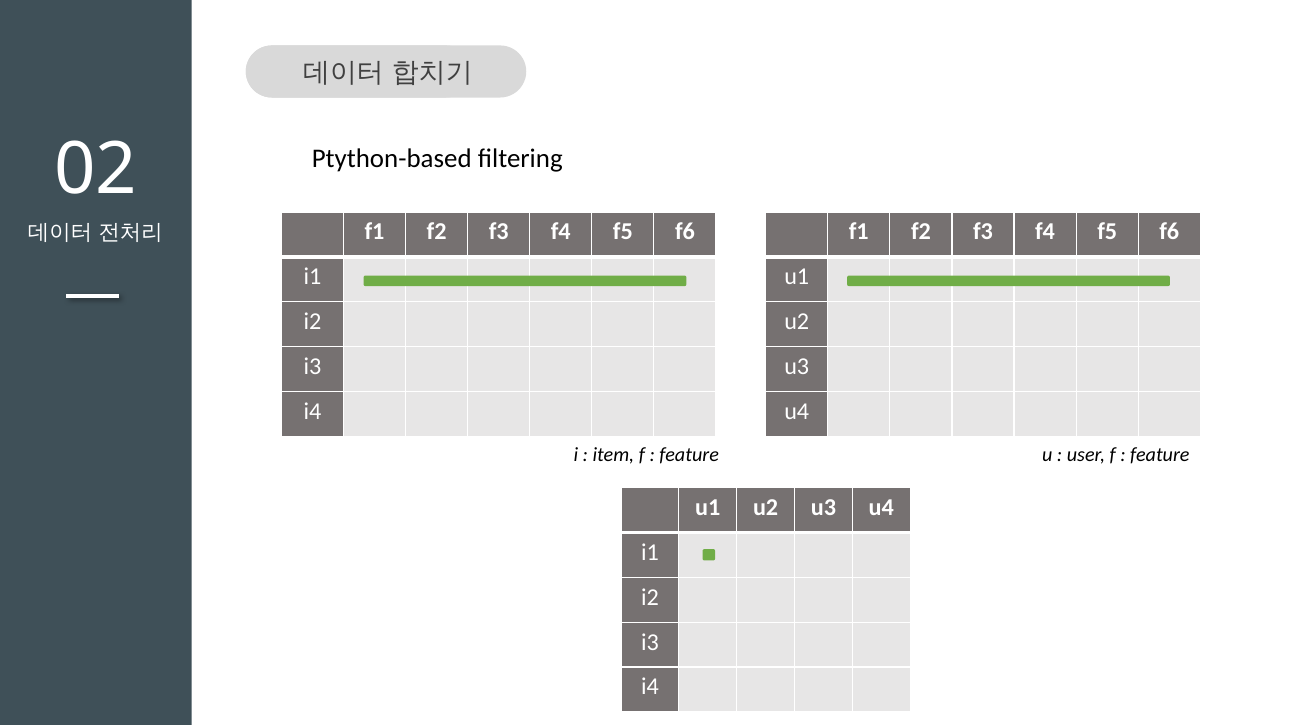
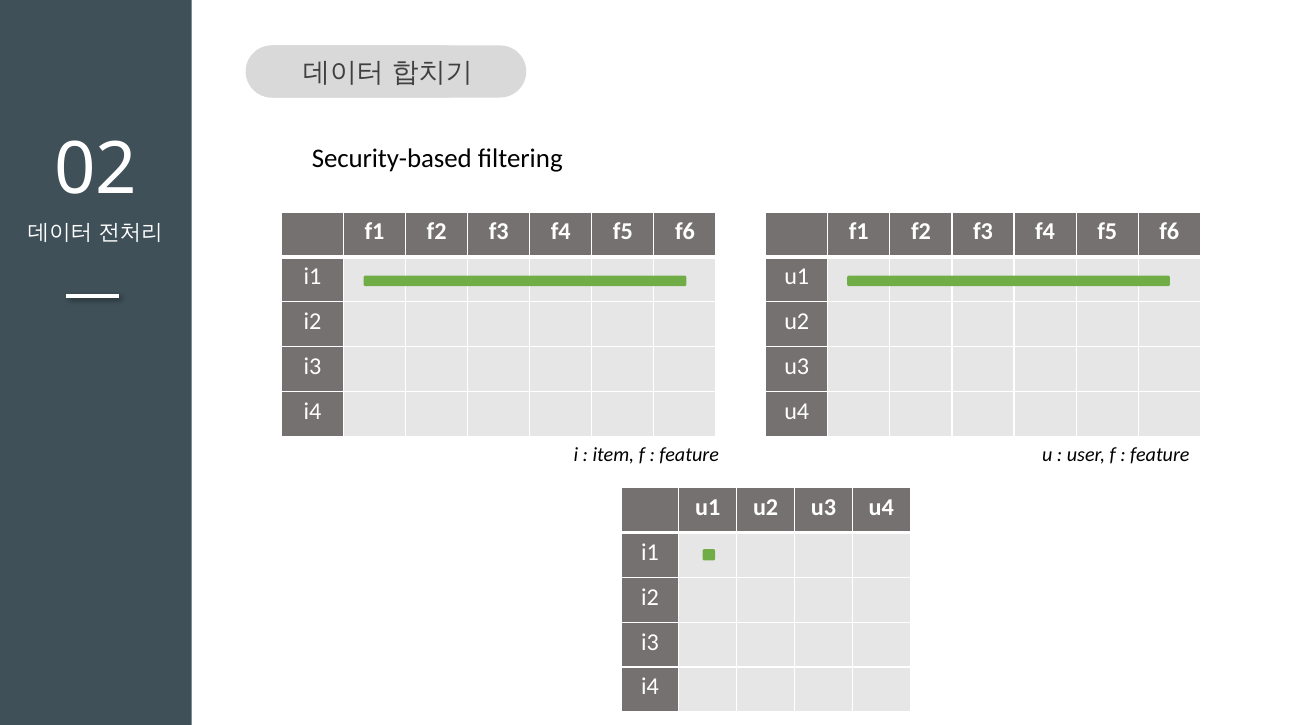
Ptython-based: Ptython-based -> Security-based (392, 159)
